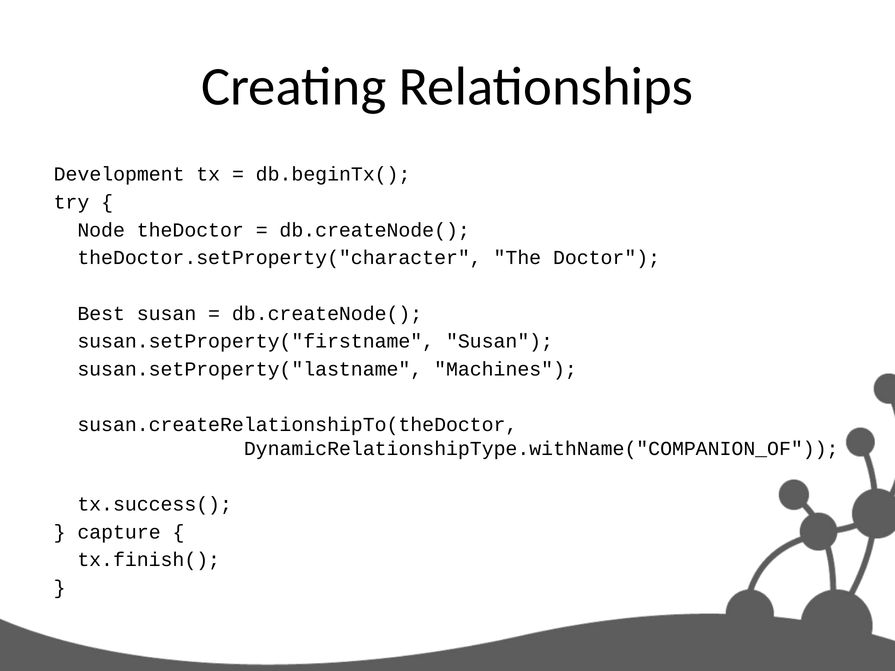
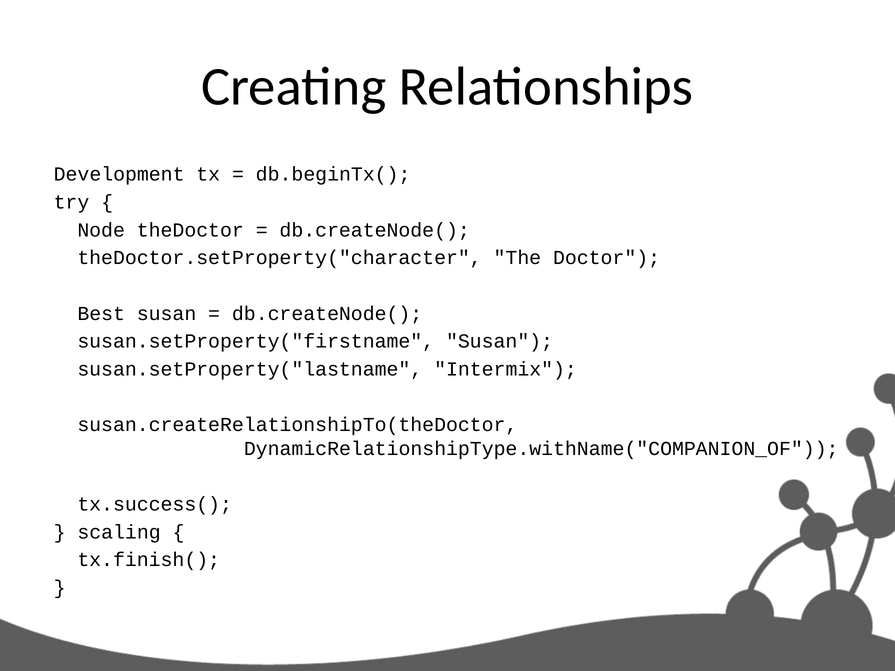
Machines: Machines -> Intermix (506, 369)
capture: capture -> scaling (119, 532)
